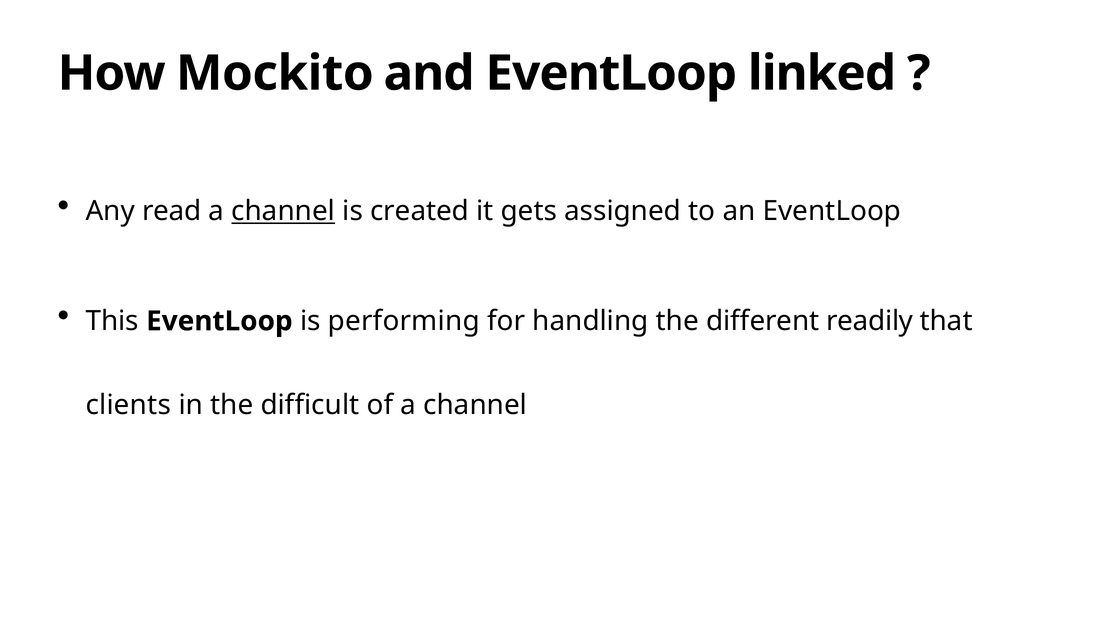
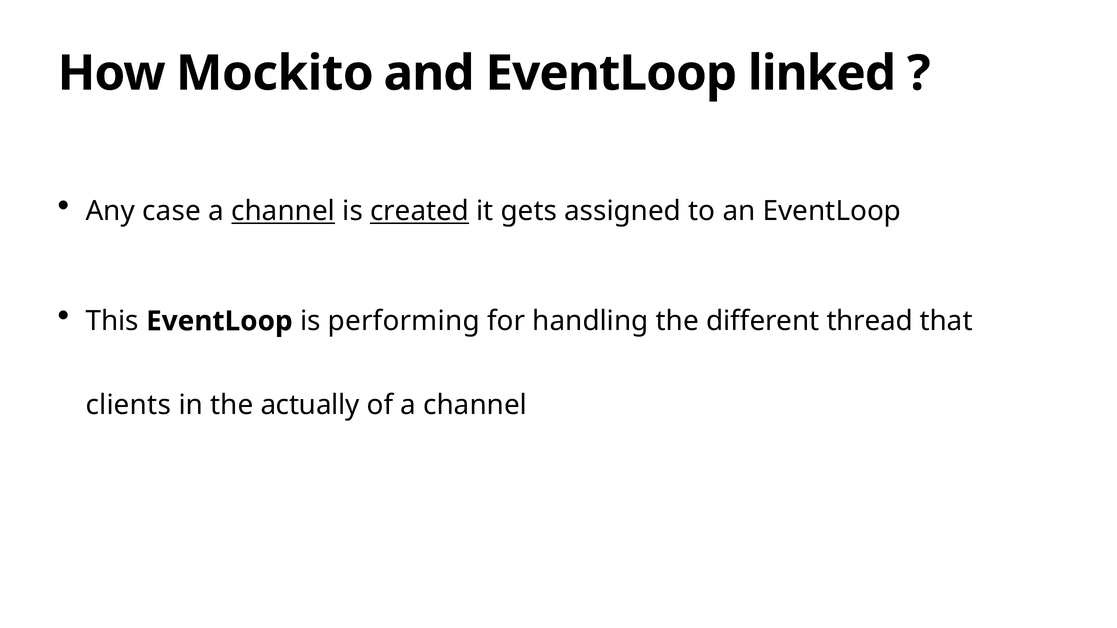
read: read -> case (171, 211)
created underline: none -> present (420, 211)
readily: readily -> thread (870, 321)
difficult: difficult -> actually (310, 405)
